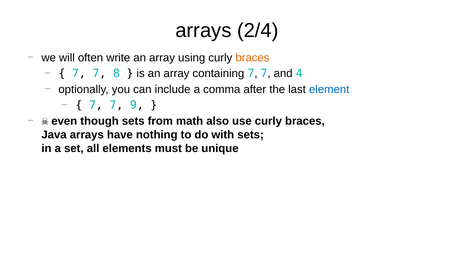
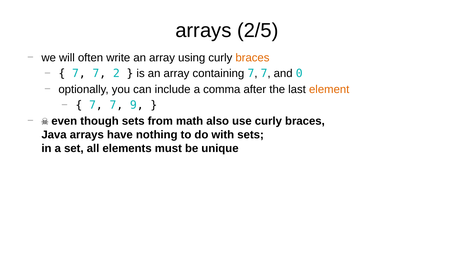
2/4: 2/4 -> 2/5 (258, 31)
8: 8 -> 2 (116, 74)
4: 4 -> 0 (299, 74)
element colour: blue -> orange (329, 89)
